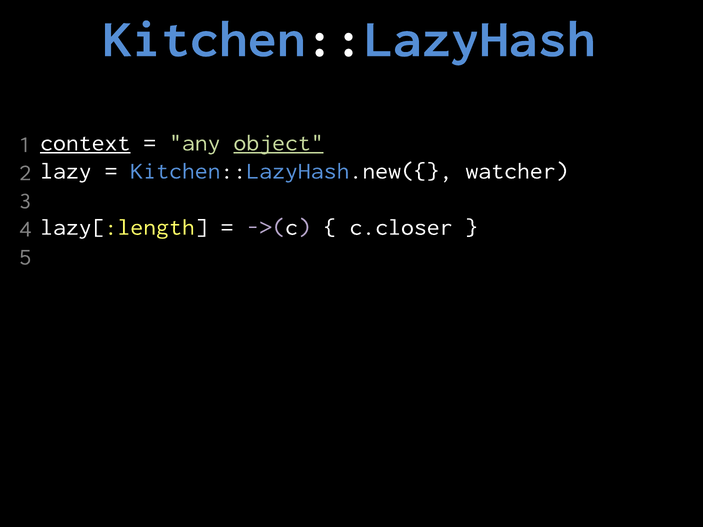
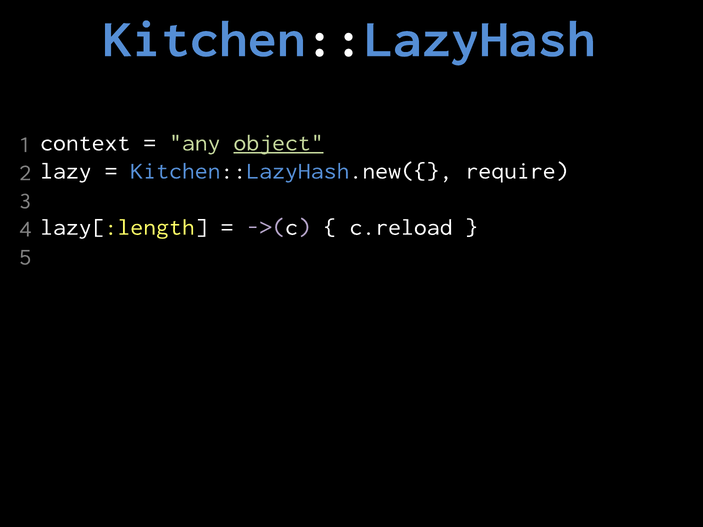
context underline: present -> none (85, 143)
watcher: watcher -> require (517, 171)
c.closer: c.closer -> c.reload (401, 227)
